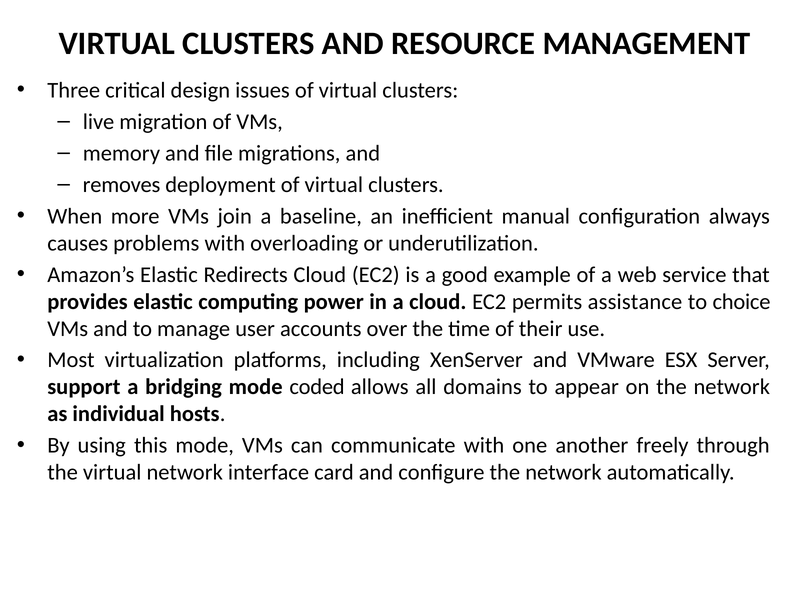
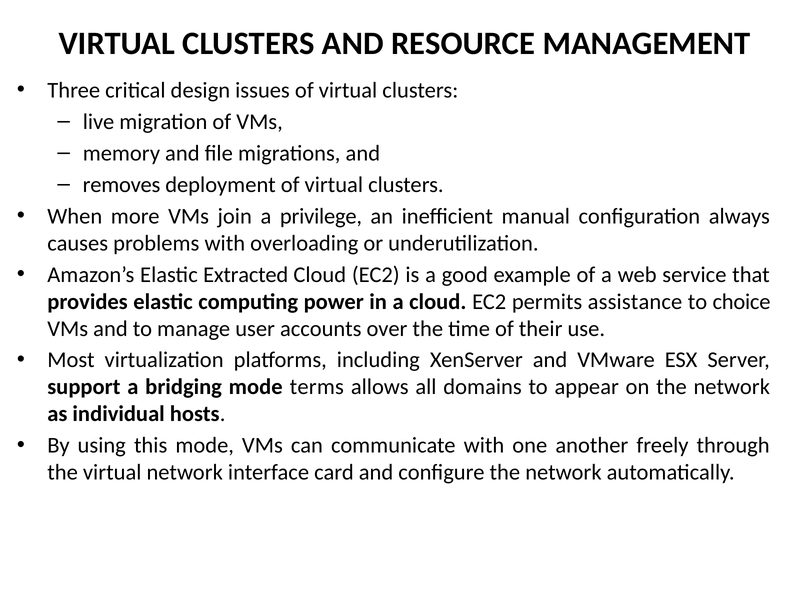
baseline: baseline -> privilege (321, 216)
Redirects: Redirects -> Extracted (246, 275)
coded: coded -> terms (317, 387)
